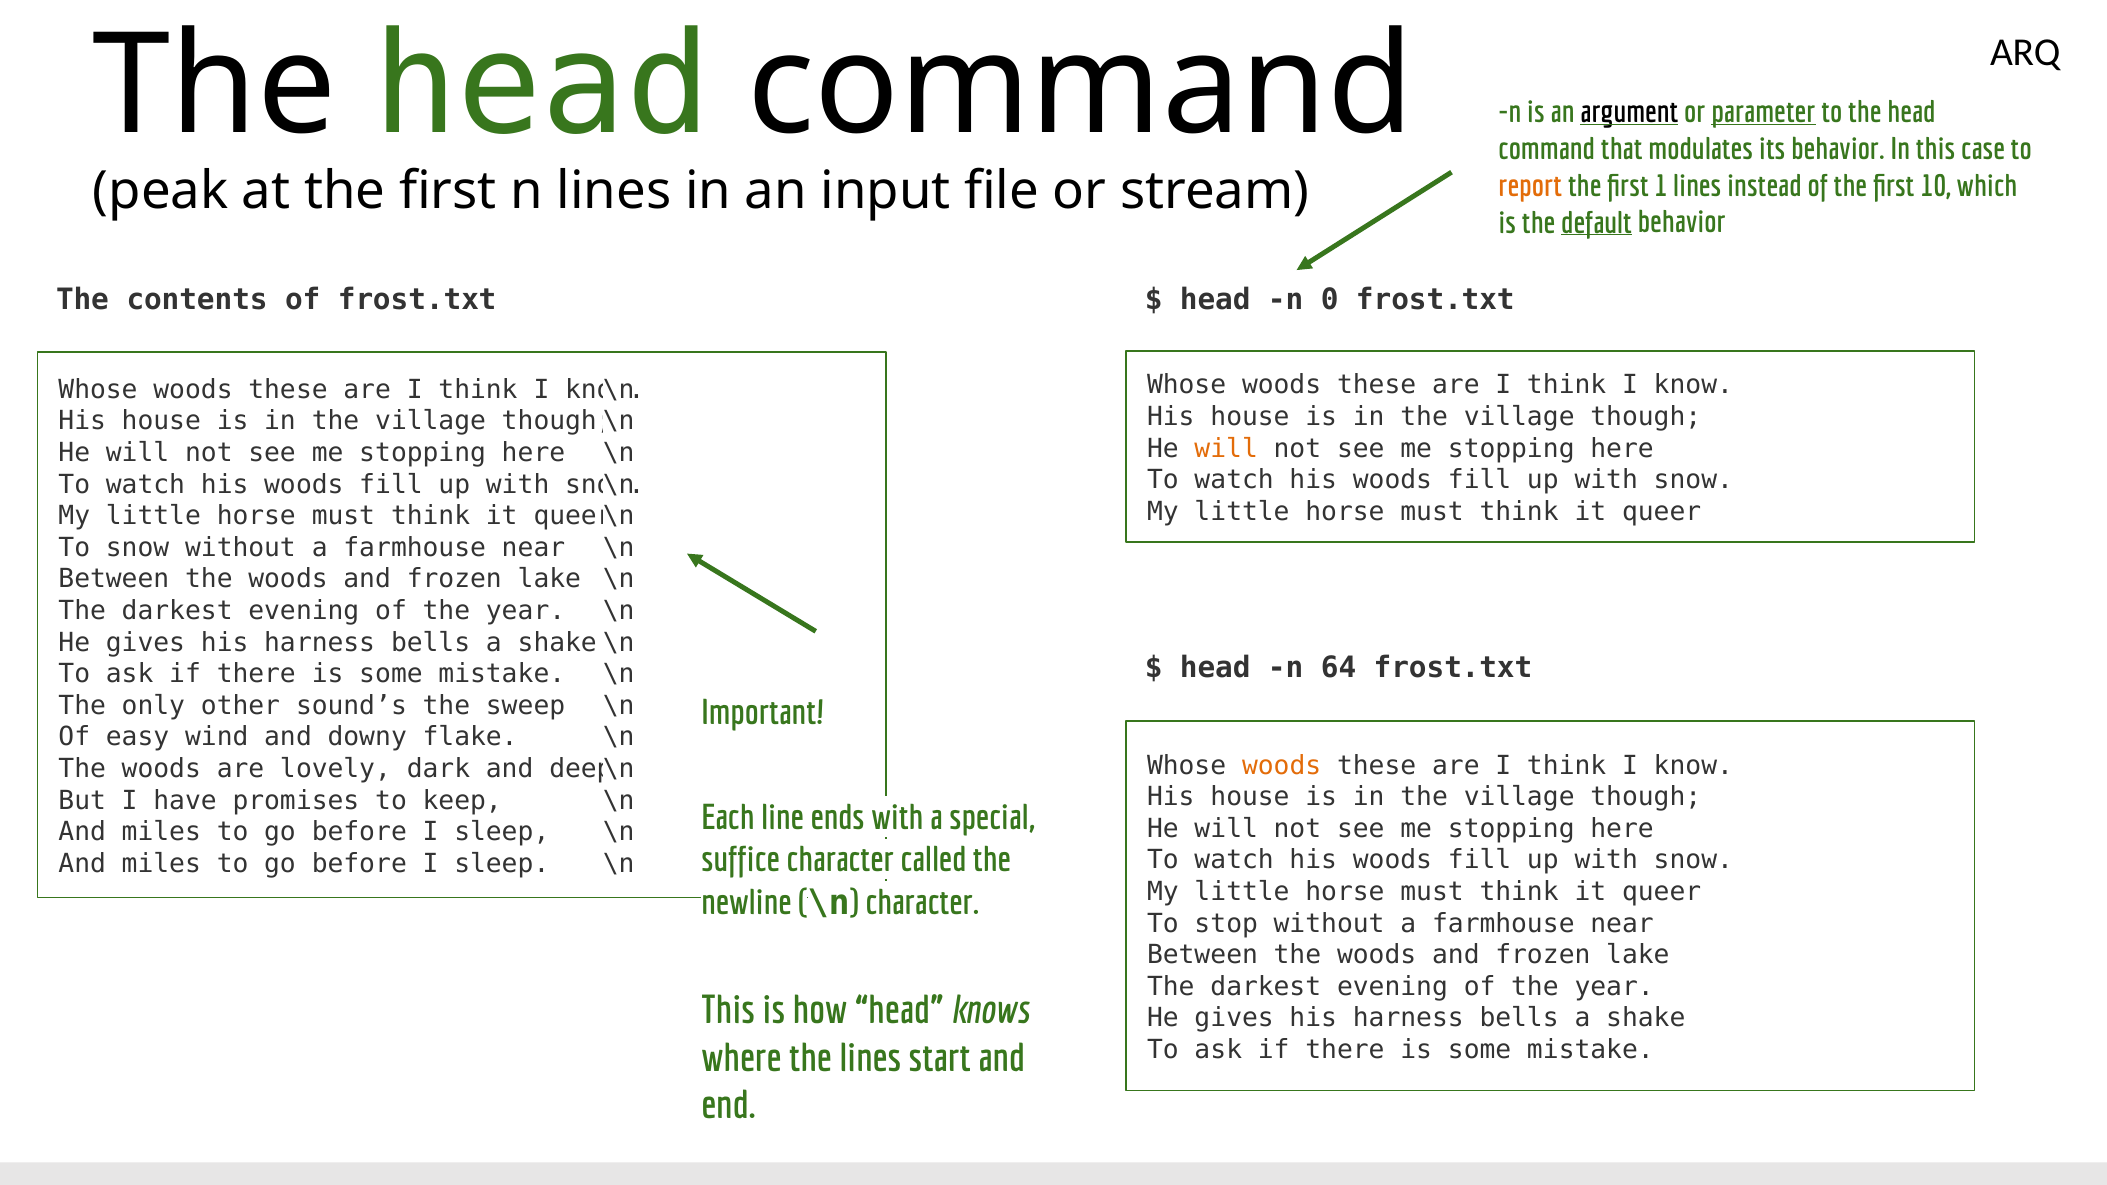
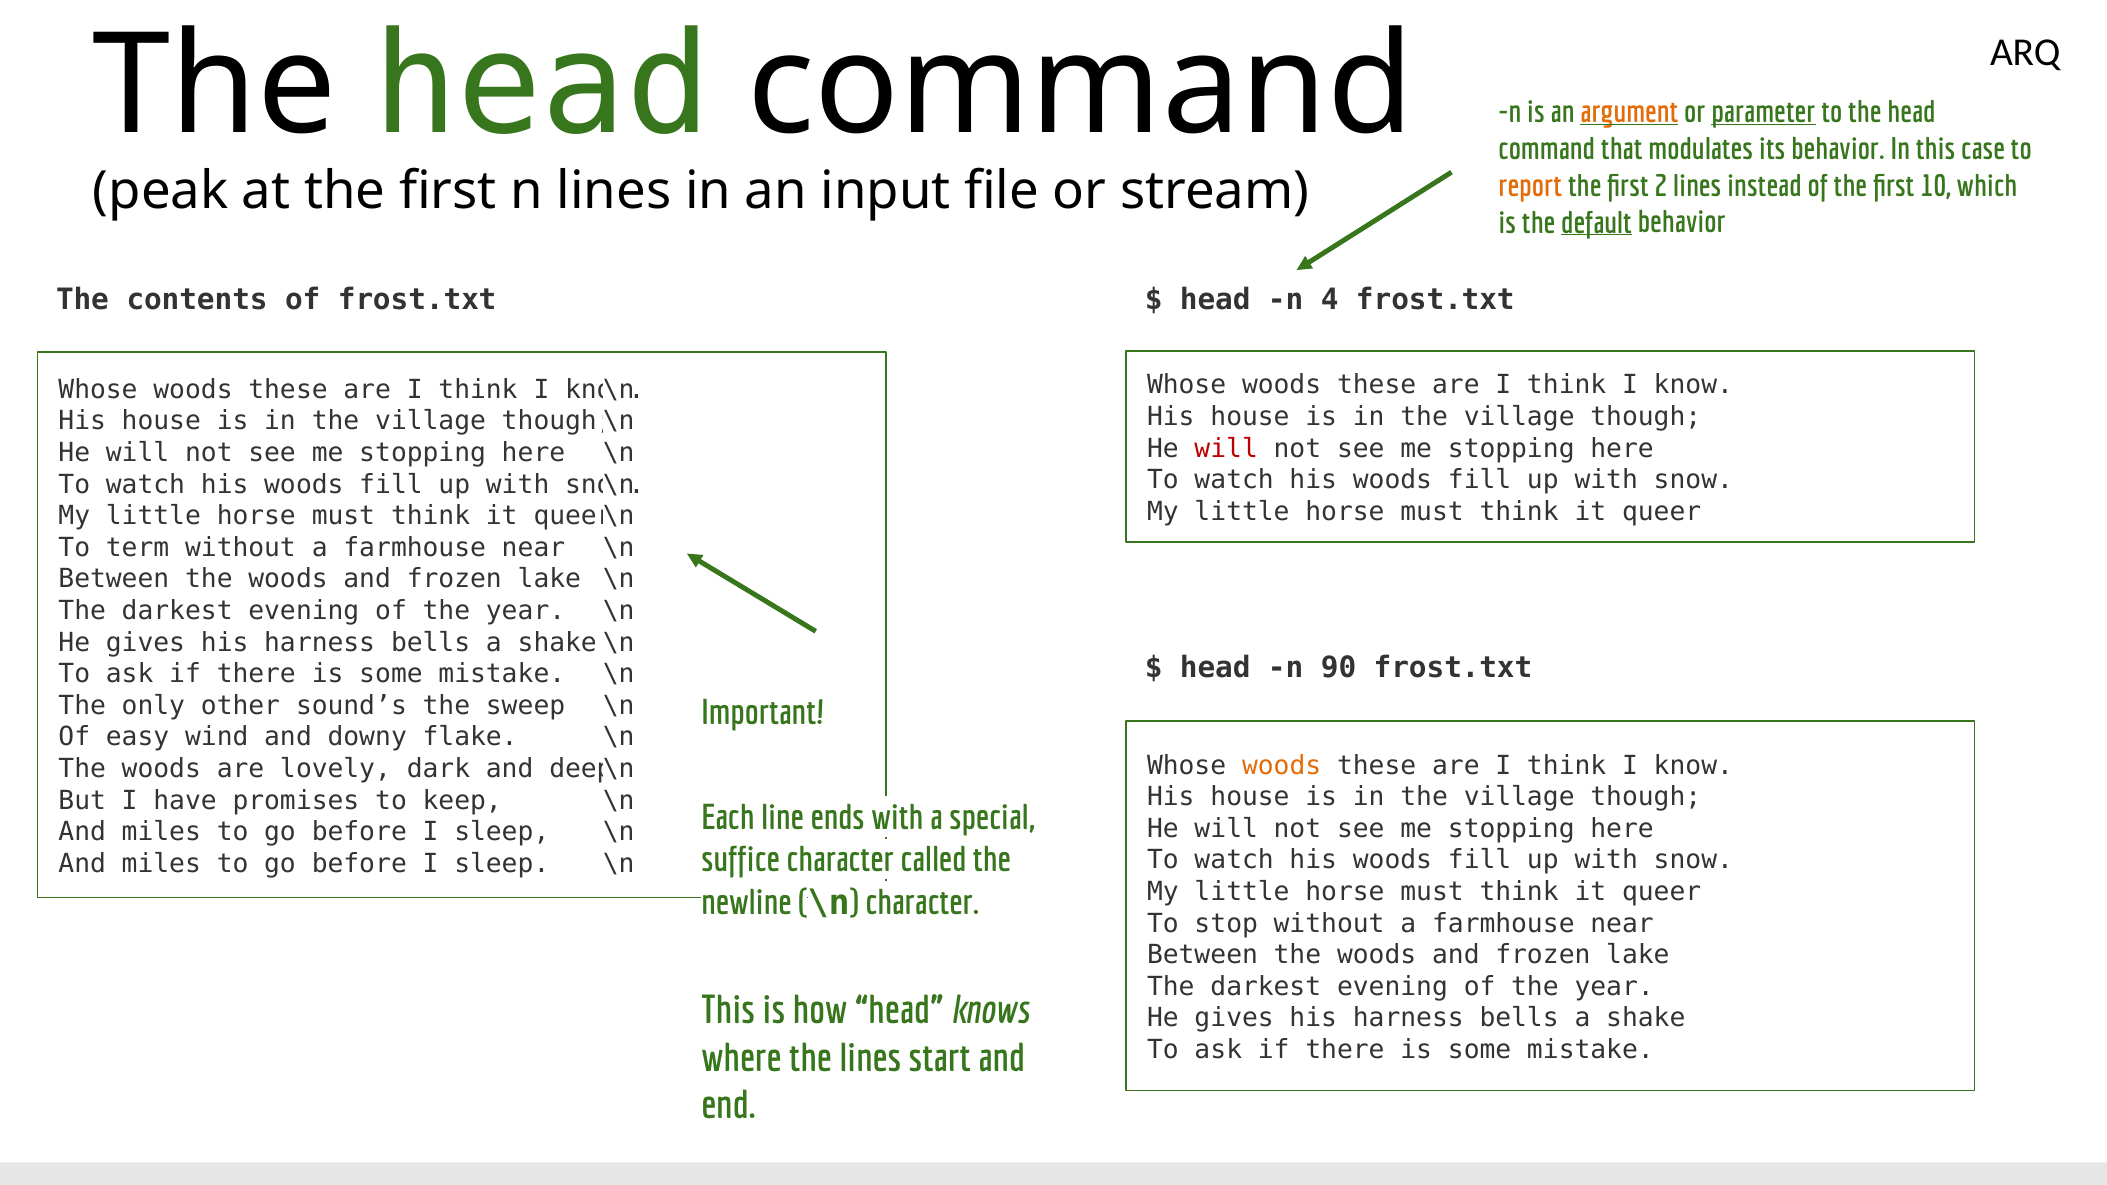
argument colour: black -> orange (1629, 112)
1: 1 -> 2 (1661, 186)
0: 0 -> 4 (1330, 299)
will colour: orange -> red (1226, 448)
To snow: snow -> term (138, 548)
64: 64 -> 90 (1339, 668)
